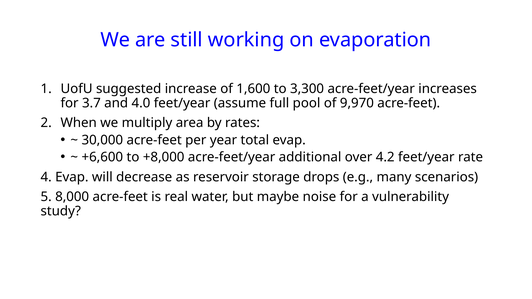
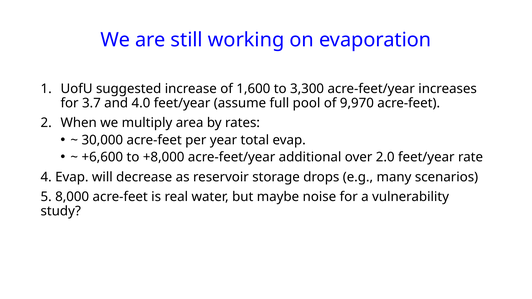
4.2: 4.2 -> 2.0 (385, 157)
